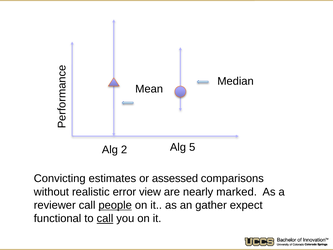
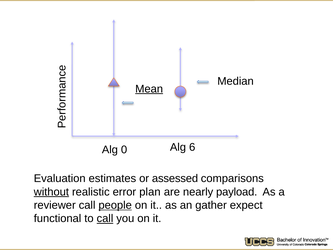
Mean underline: none -> present (149, 89)
2: 2 -> 0 (124, 149)
5: 5 -> 6 (192, 147)
Convicting: Convicting -> Evaluation (60, 178)
without underline: none -> present (51, 192)
view: view -> plan (150, 192)
marked: marked -> payload (237, 192)
